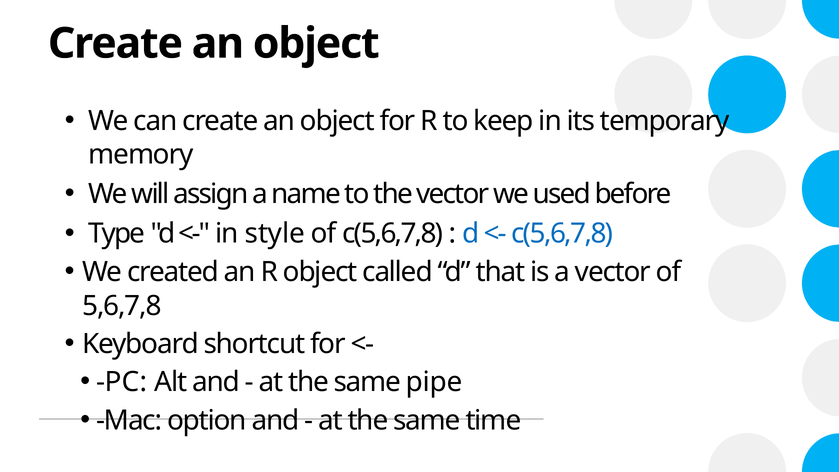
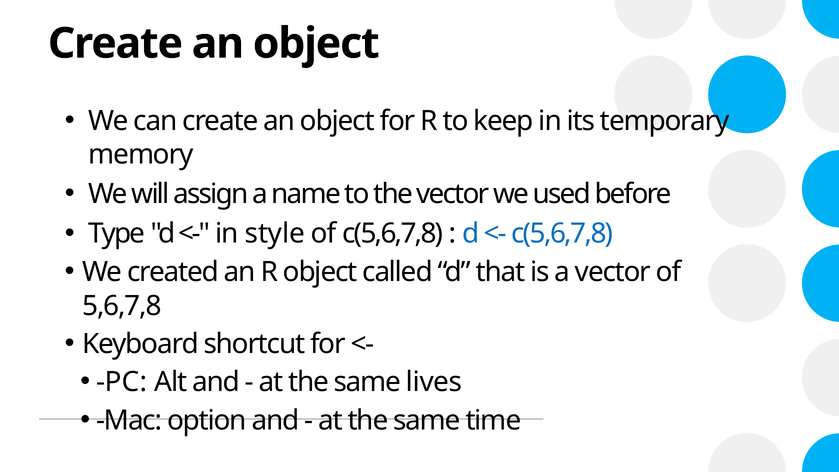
pipe: pipe -> lives (434, 382)
